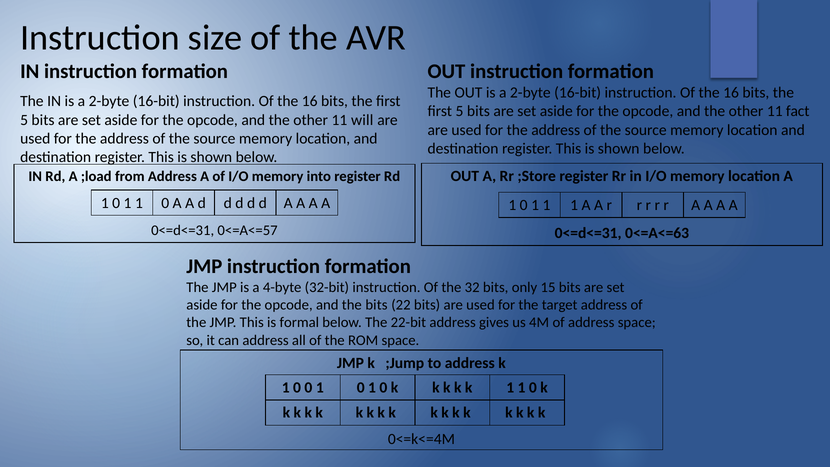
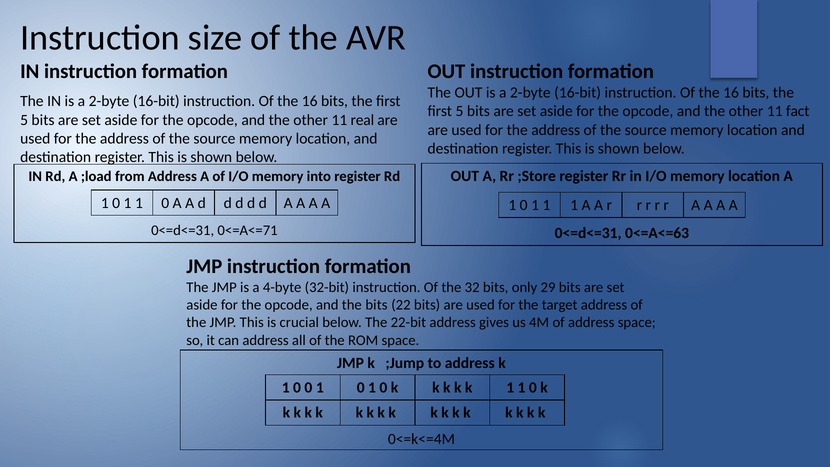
will: will -> real (362, 120)
0<=A<=57: 0<=A<=57 -> 0<=A<=71 (248, 230)
15: 15 -> 29 (548, 287)
formal: formal -> crucial (299, 322)
